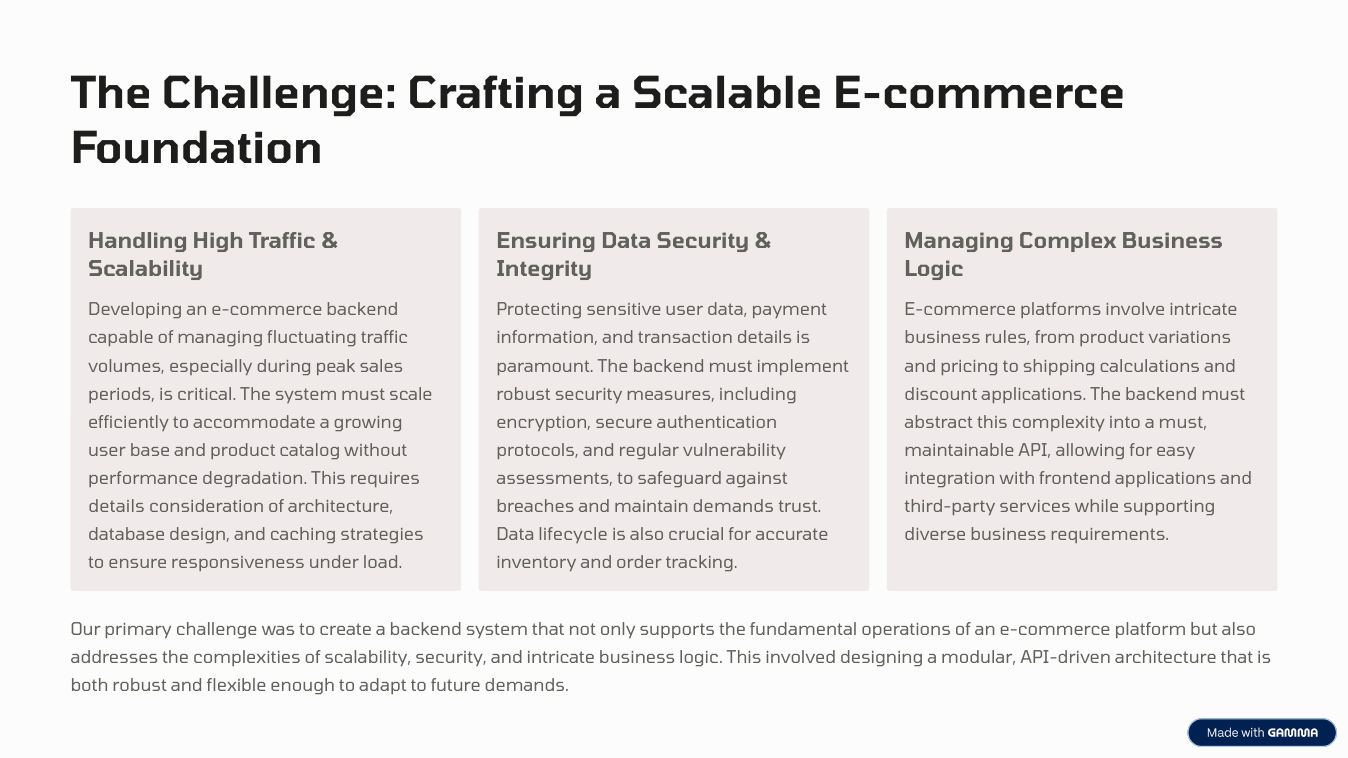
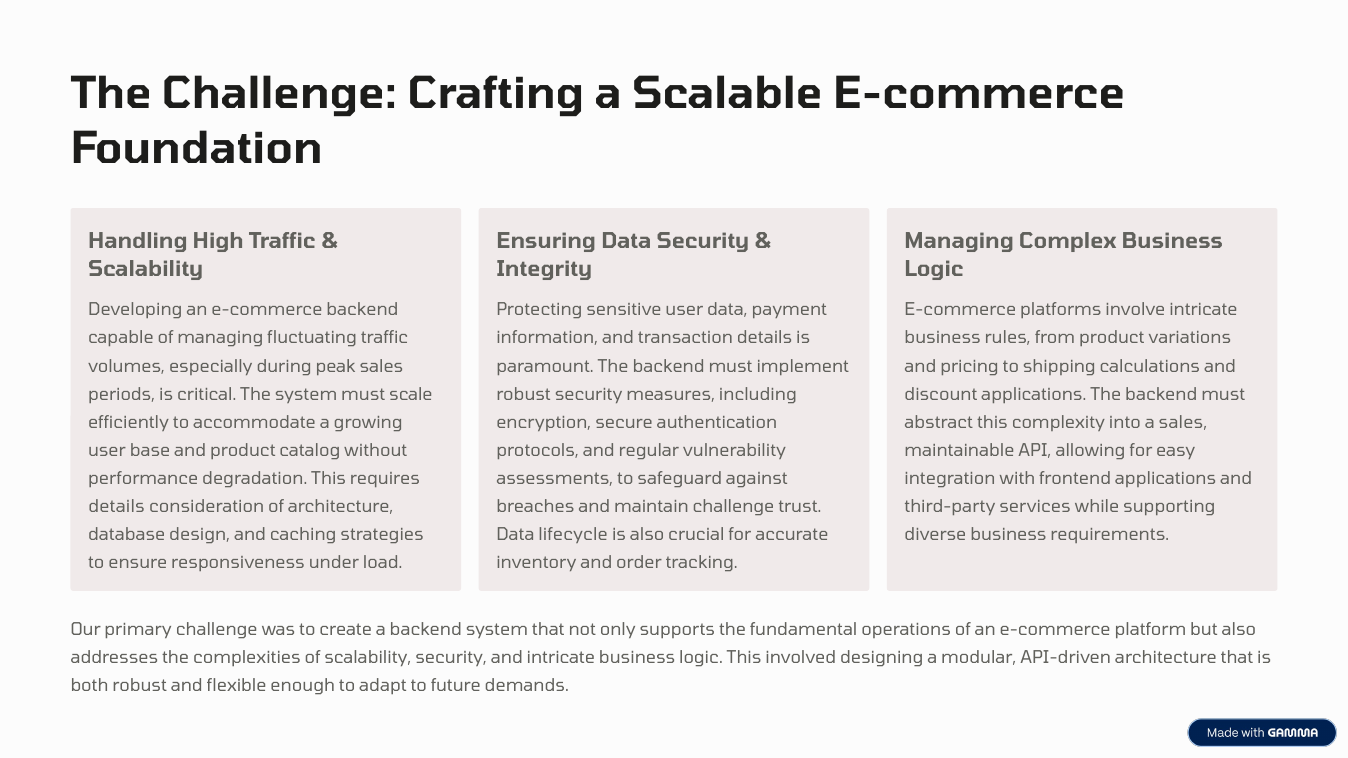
a must: must -> sales (1183, 423)
maintain demands: demands -> challenge (734, 507)
